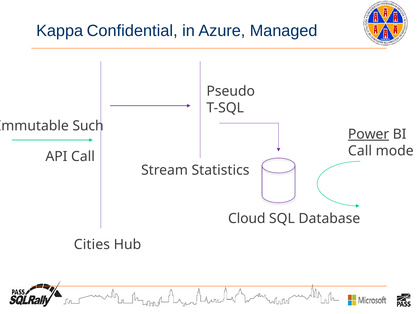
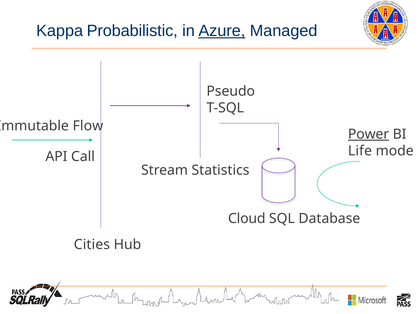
Confidential: Confidential -> Probabilistic (132, 31)
Azure underline: none -> present (222, 31)
Such: Such -> Flow (88, 126)
Call: Call -> Life (360, 151)
